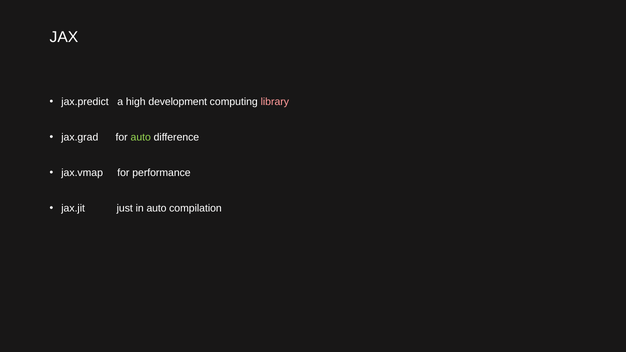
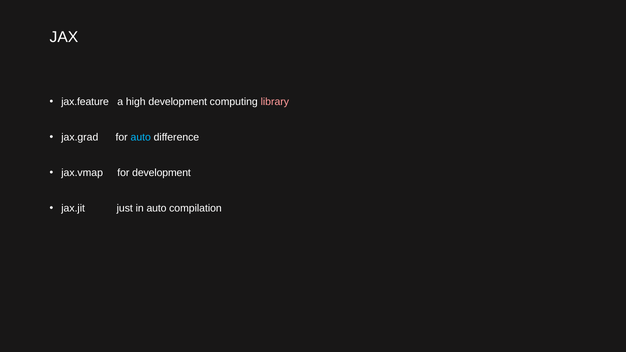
jax.predict: jax.predict -> jax.feature (85, 102)
auto colour: light green -> light blue (141, 137)
for performance: performance -> development (162, 173)
